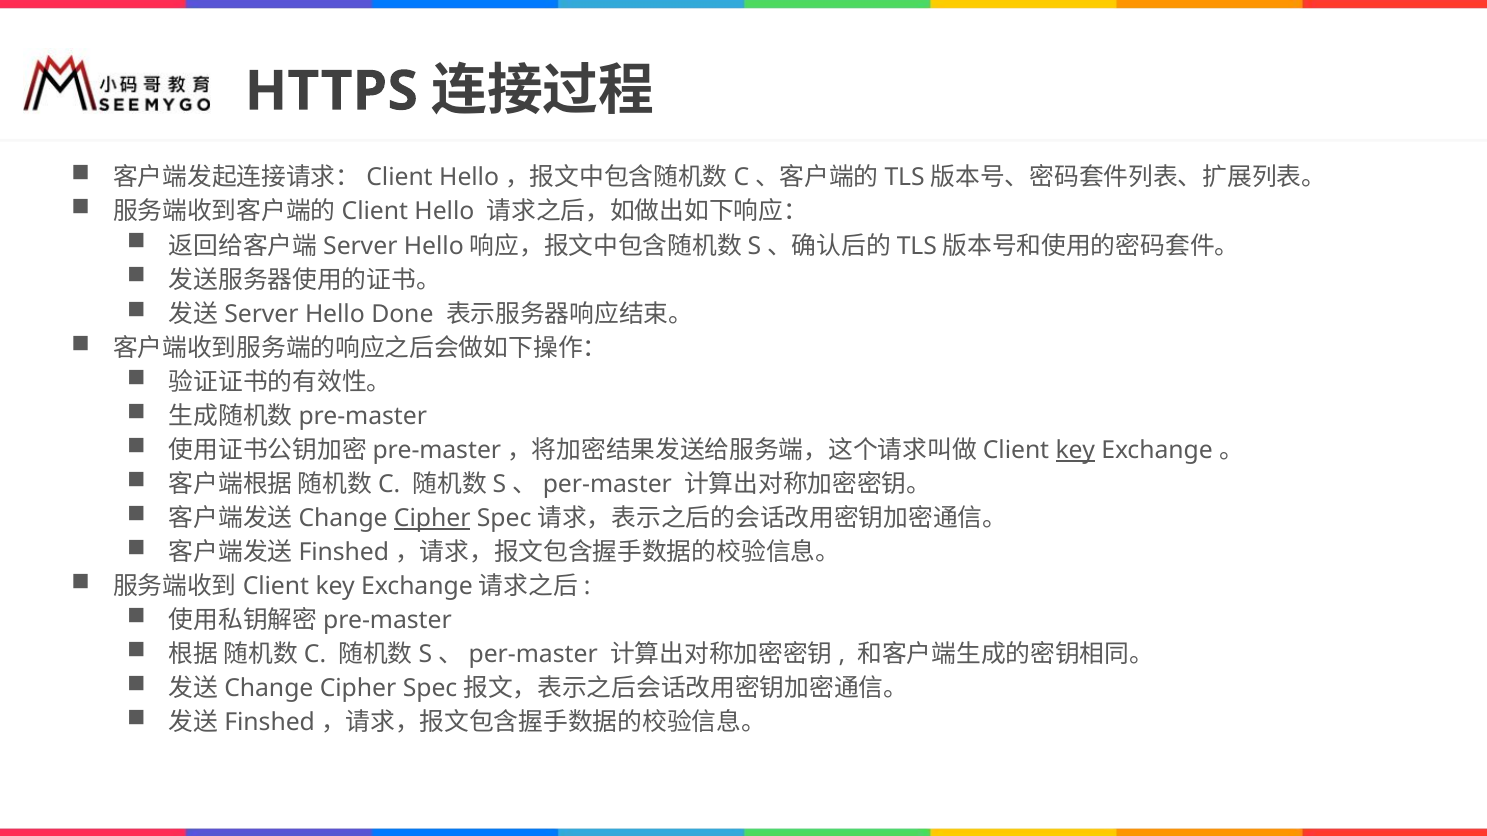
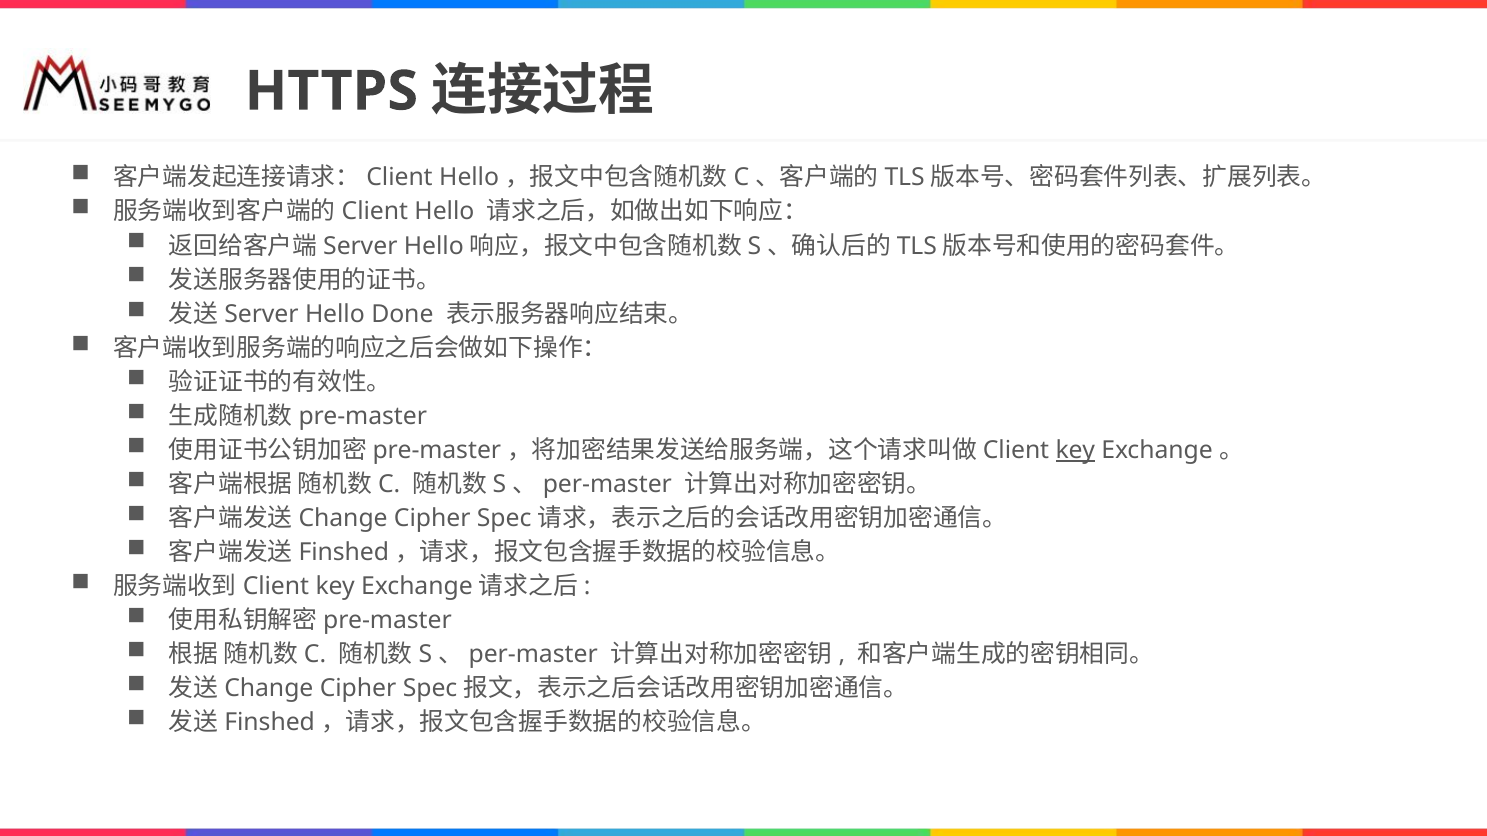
Cipher underline: present -> none (432, 519)
